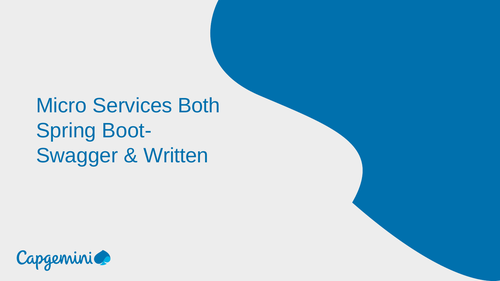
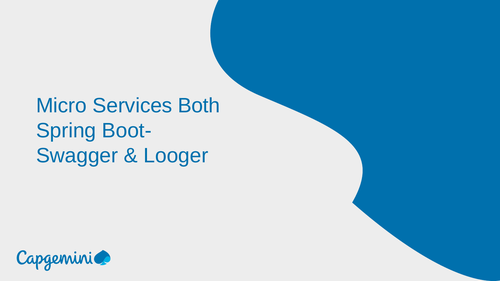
Written: Written -> Looger (176, 156)
